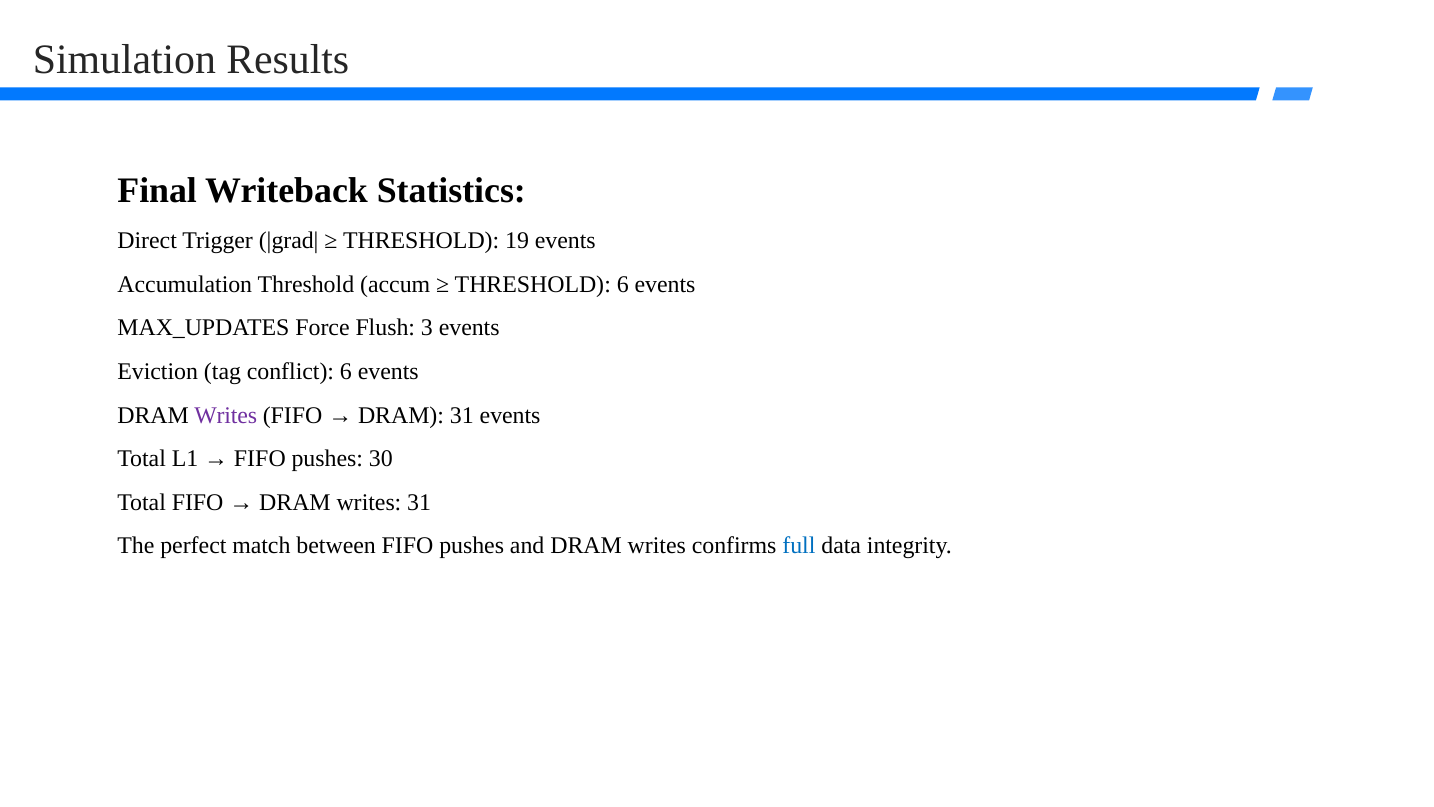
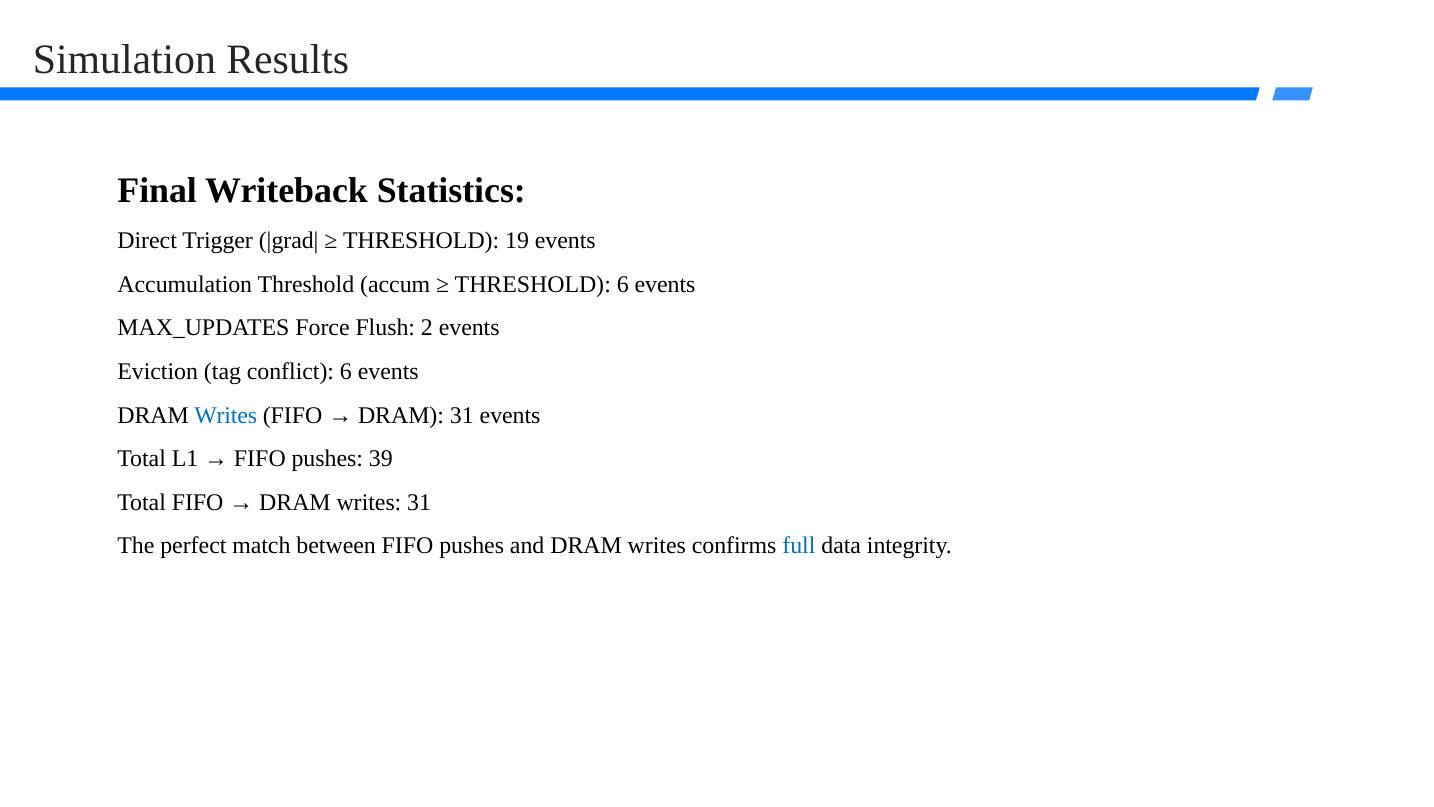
3: 3 -> 2 (427, 328)
Writes colour: purple -> blue (226, 415)
30: 30 -> 39 (381, 459)
